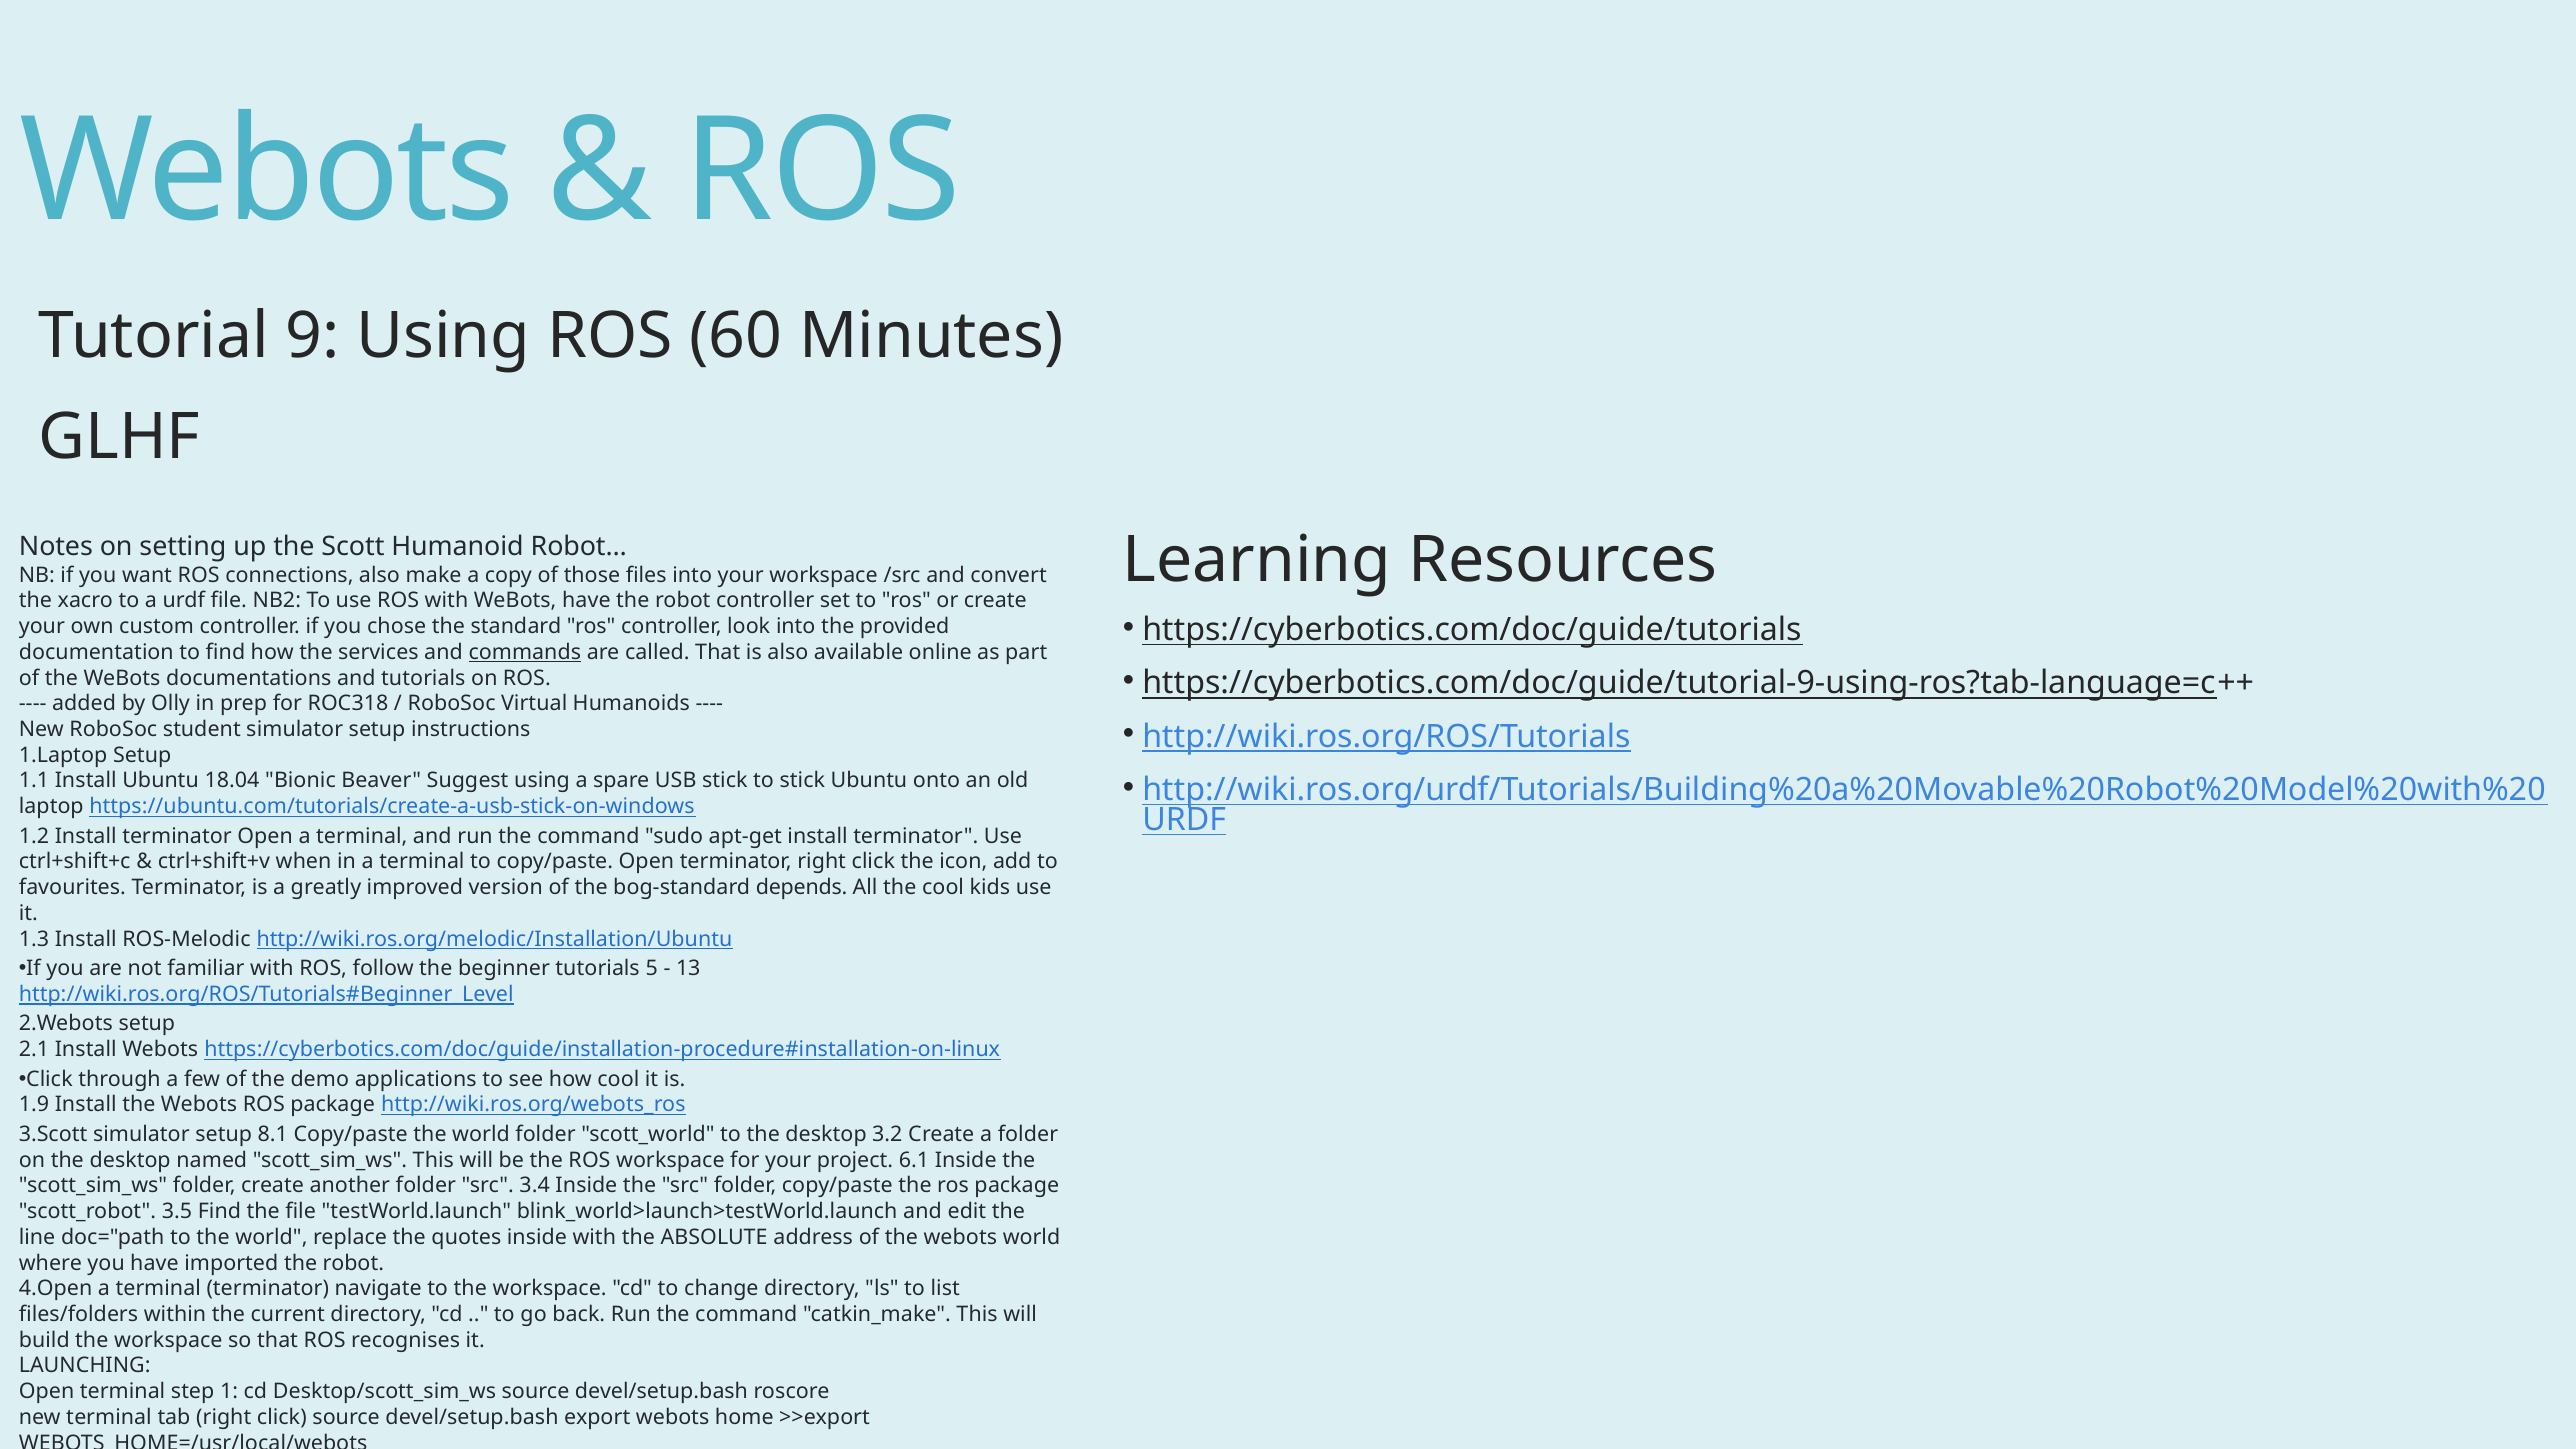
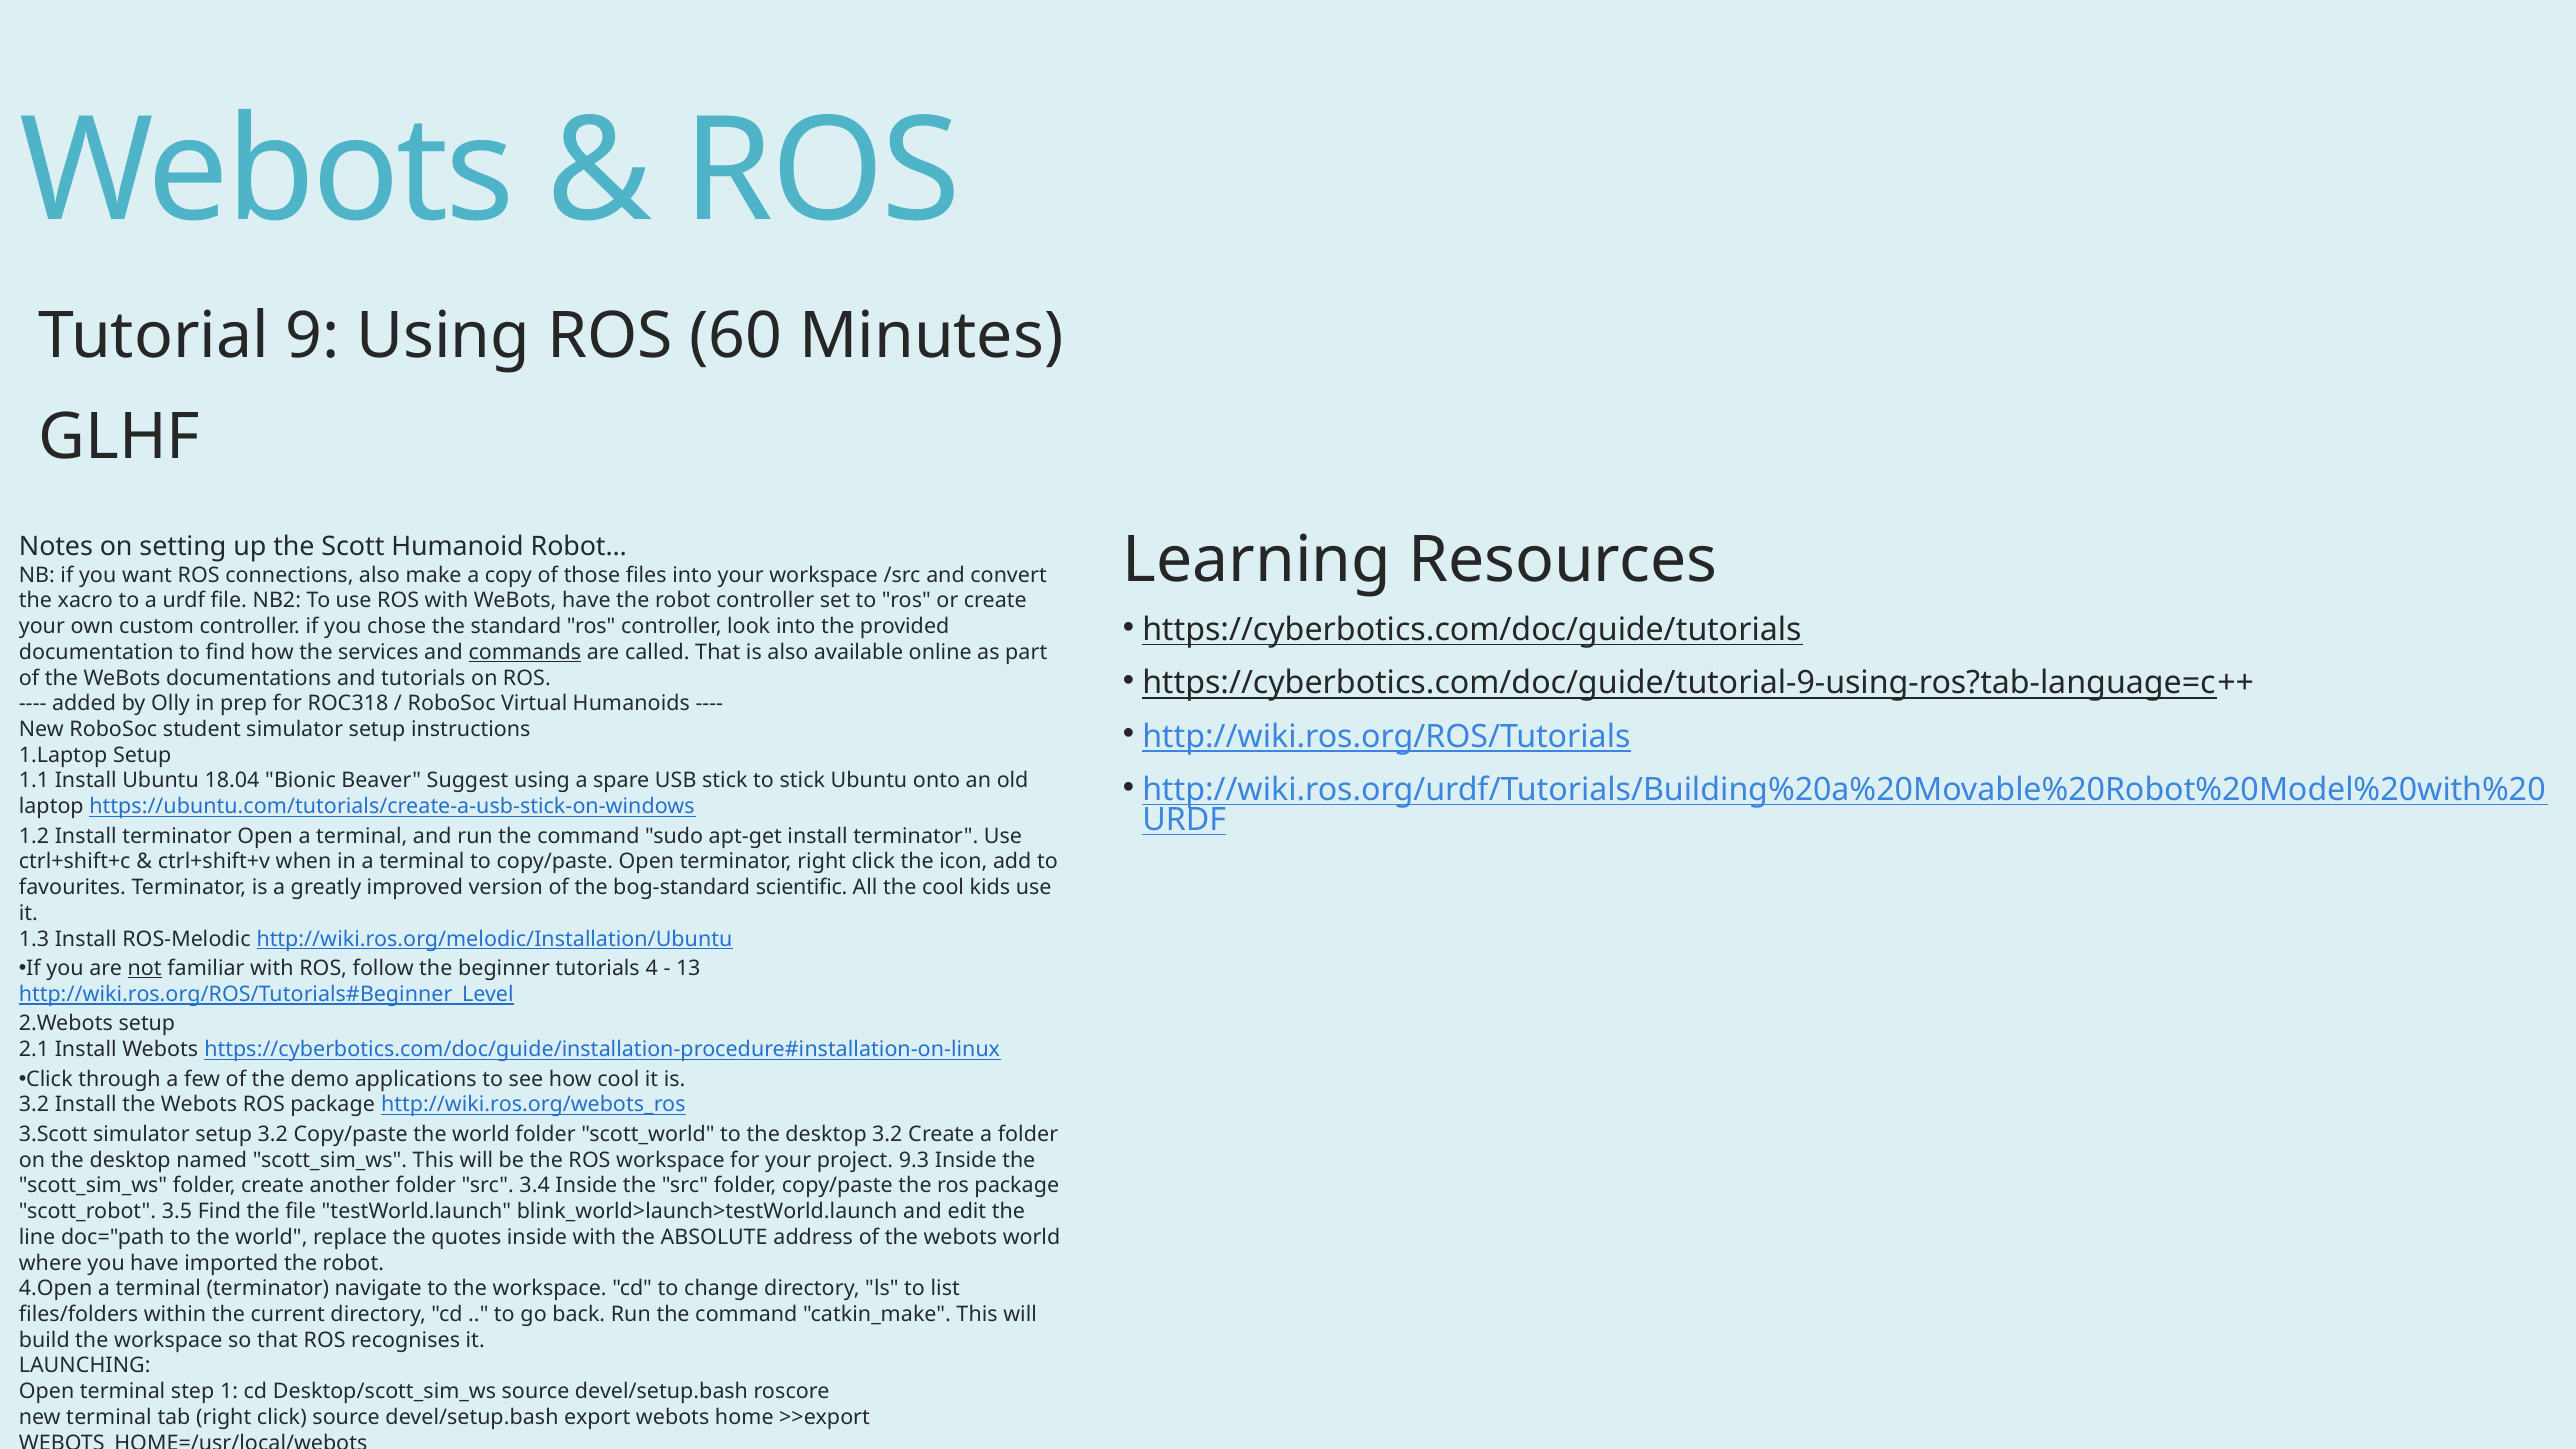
depends: depends -> scientific (802, 888)
not underline: none -> present (145, 969)
5: 5 -> 4 (652, 969)
1.9: 1.9 -> 3.2 (34, 1105)
setup 8.1: 8.1 -> 3.2 (273, 1134)
6.1: 6.1 -> 9.3 (914, 1160)
